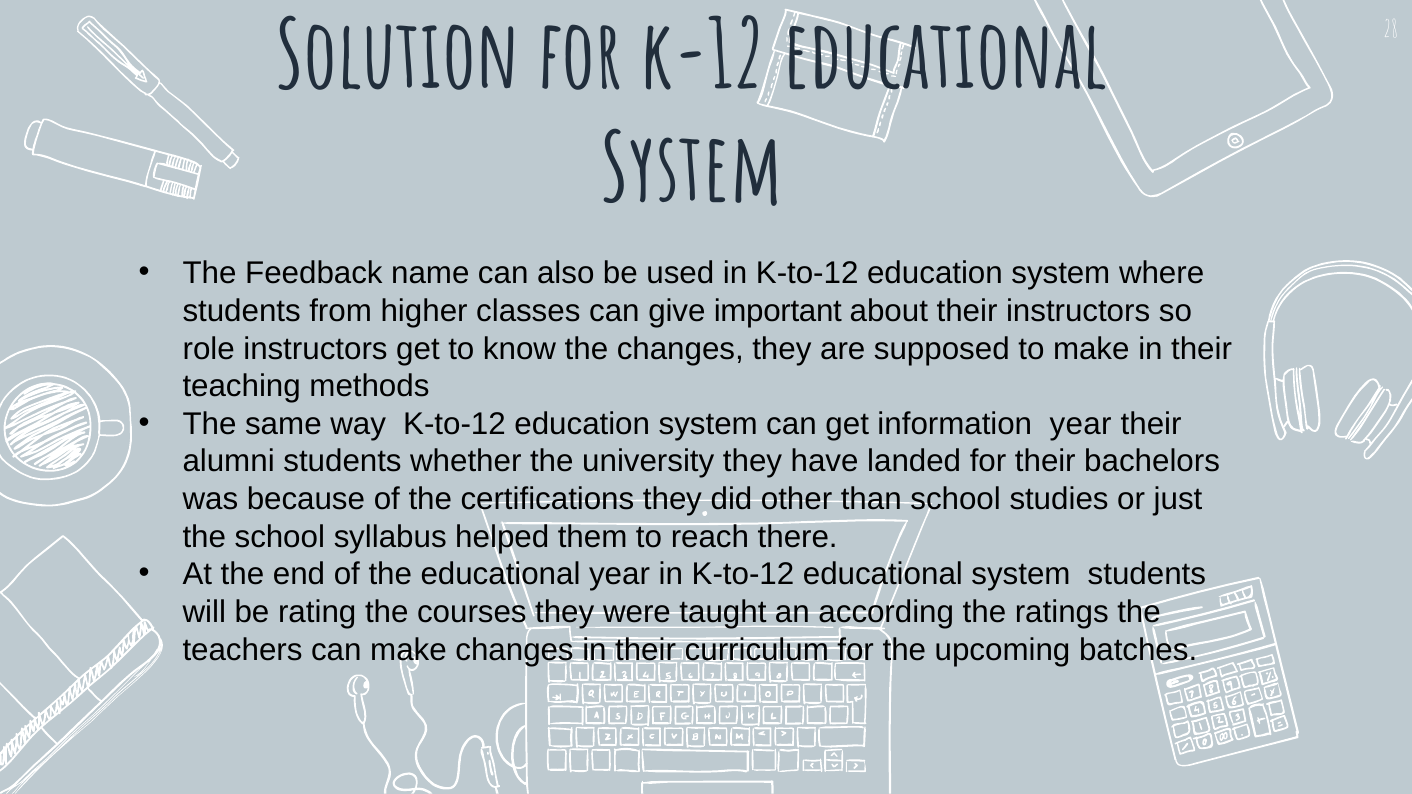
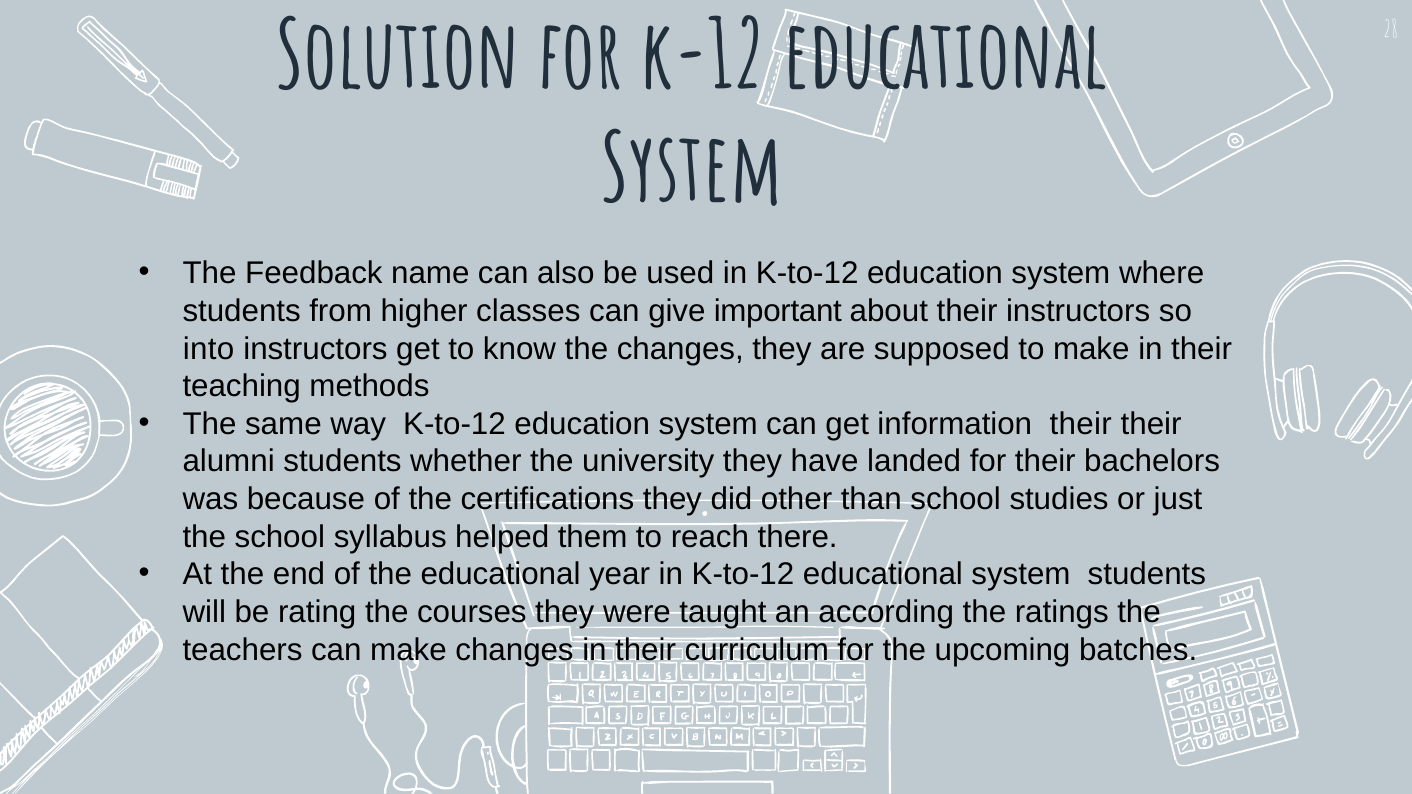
role: role -> into (208, 349)
information year: year -> their (1081, 424)
